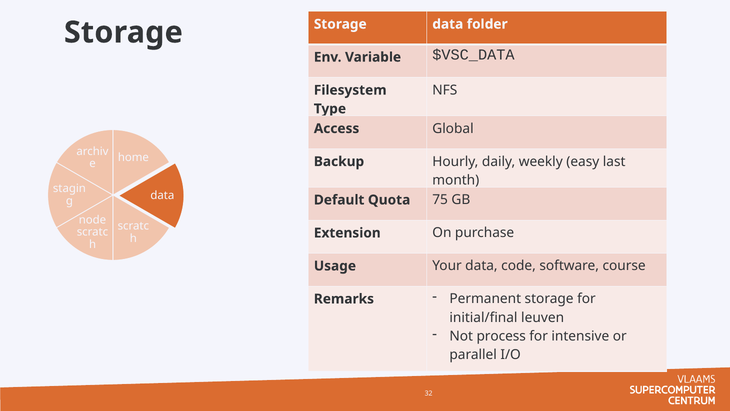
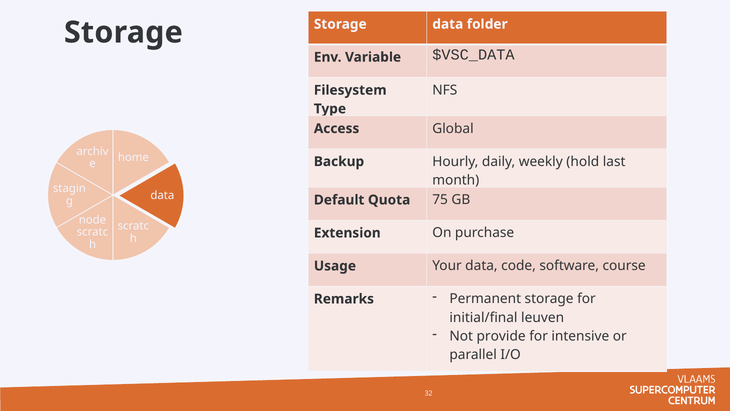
easy: easy -> hold (583, 161)
process: process -> provide (501, 336)
